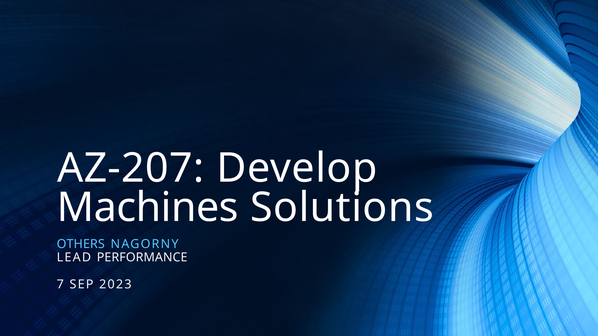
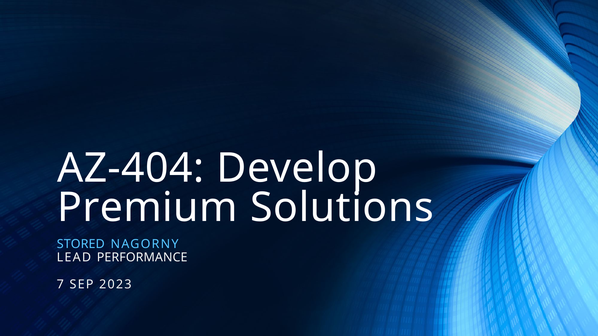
AZ-207: AZ-207 -> AZ-404 (131, 169)
Machines: Machines -> Premium (147, 208)
OTHERS: OTHERS -> STORED (81, 244)
